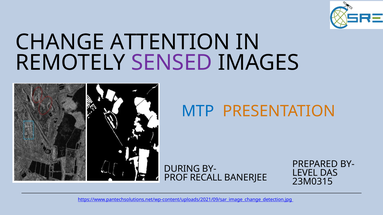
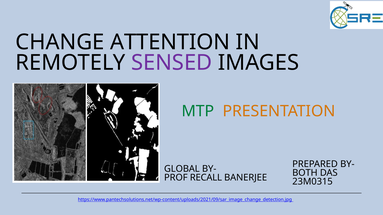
MTP colour: blue -> green (198, 111)
DURING: DURING -> GLOBAL (182, 169)
LEVEL: LEVEL -> BOTH (305, 173)
